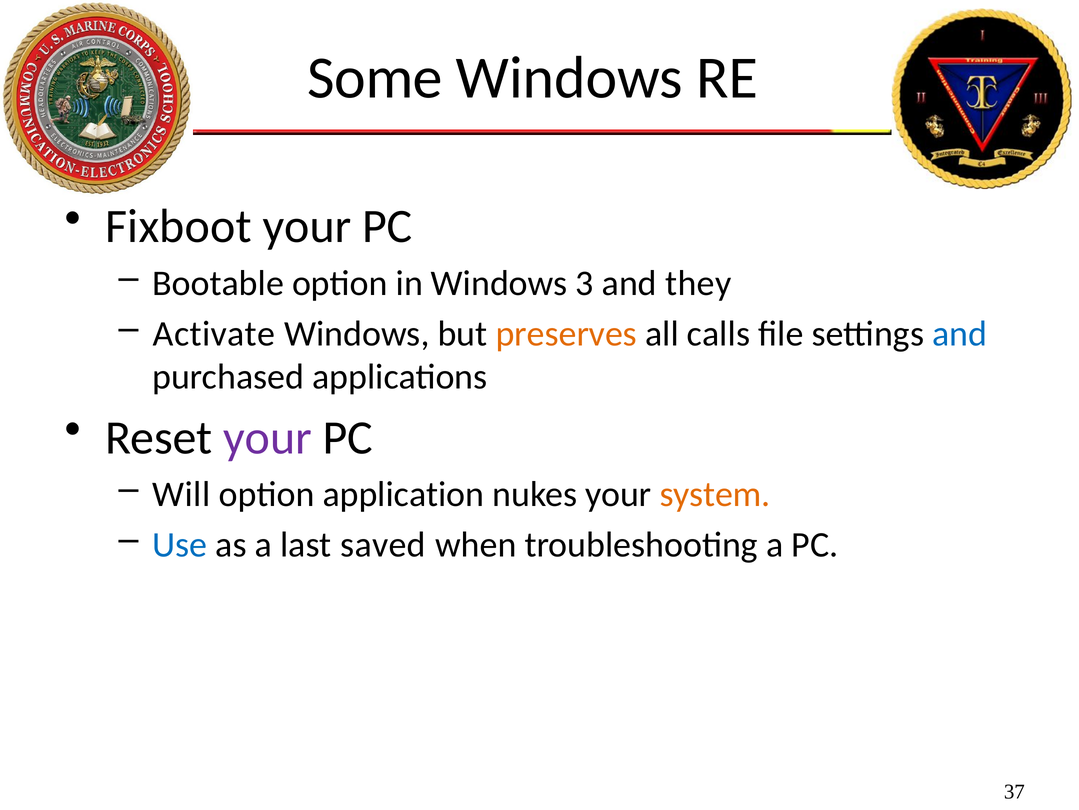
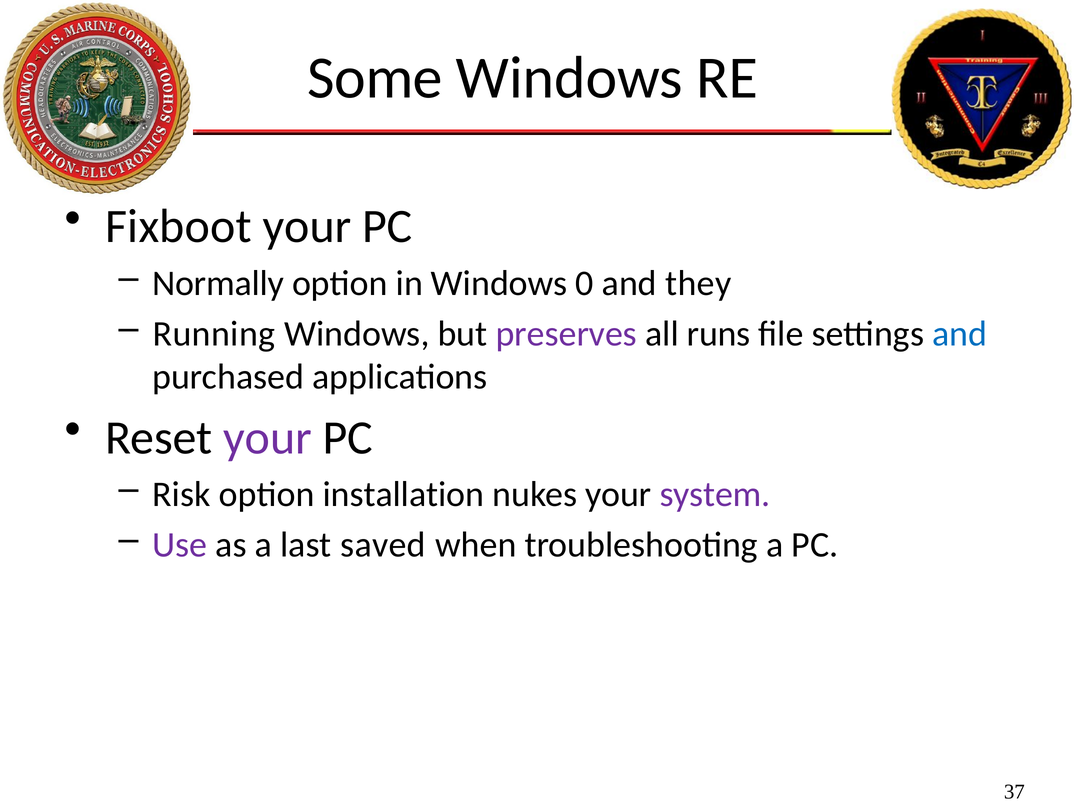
Bootable: Bootable -> Normally (218, 283)
3: 3 -> 0 (584, 283)
Activate: Activate -> Running (214, 333)
preserves colour: orange -> purple (566, 333)
calls: calls -> runs (719, 333)
Will: Will -> Risk (181, 494)
application: application -> installation (403, 494)
system colour: orange -> purple (715, 494)
Use colour: blue -> purple (180, 544)
